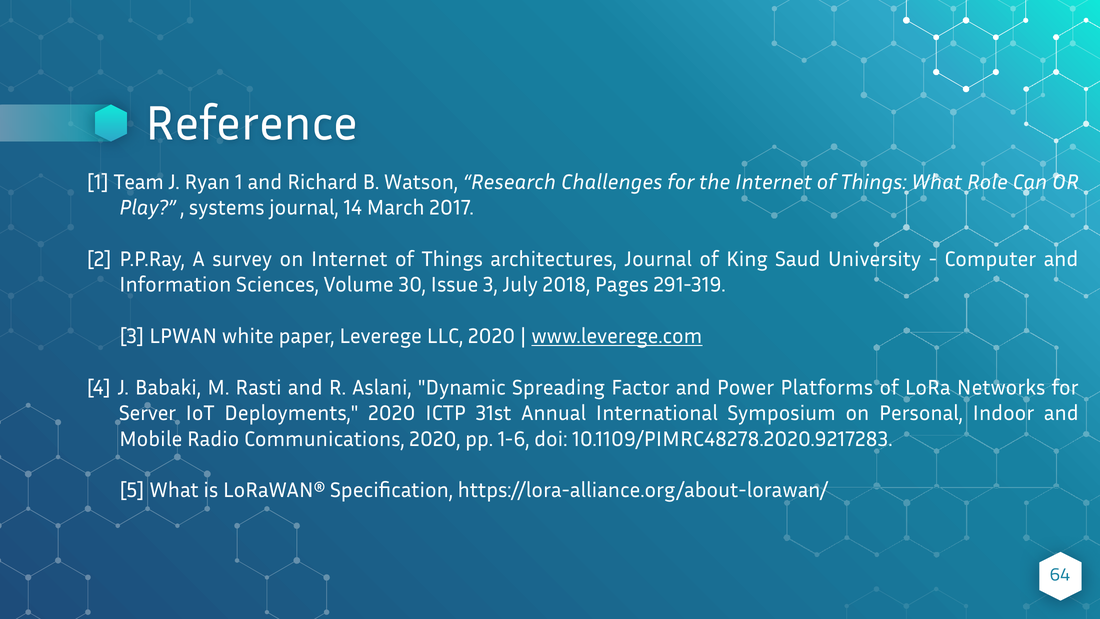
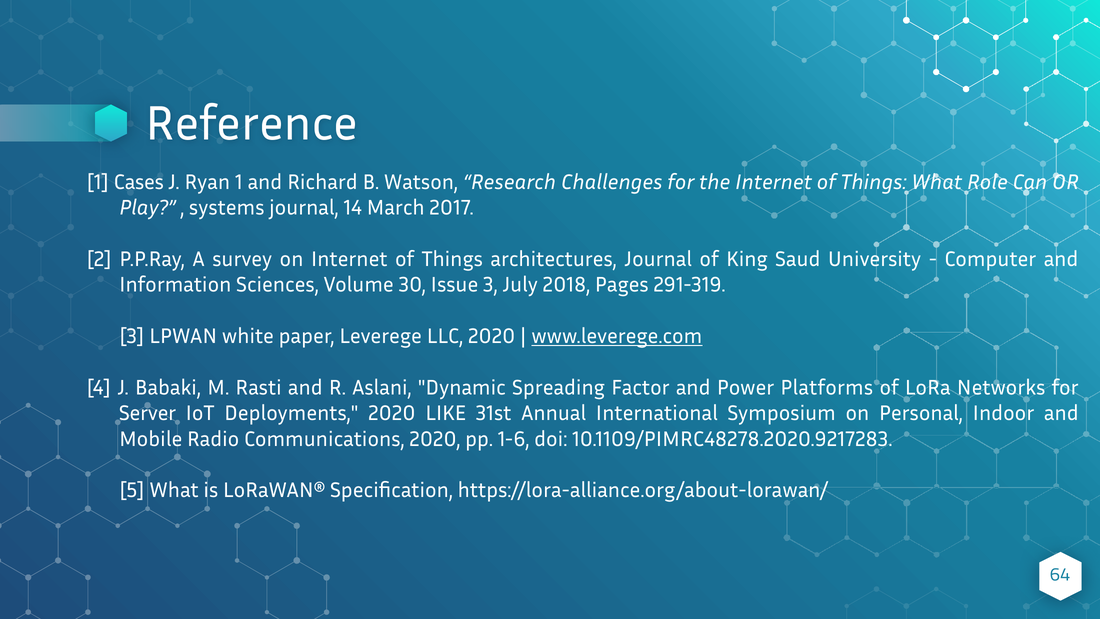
Team: Team -> Cases (139, 182)
ICTP: ICTP -> LIKE (446, 413)
